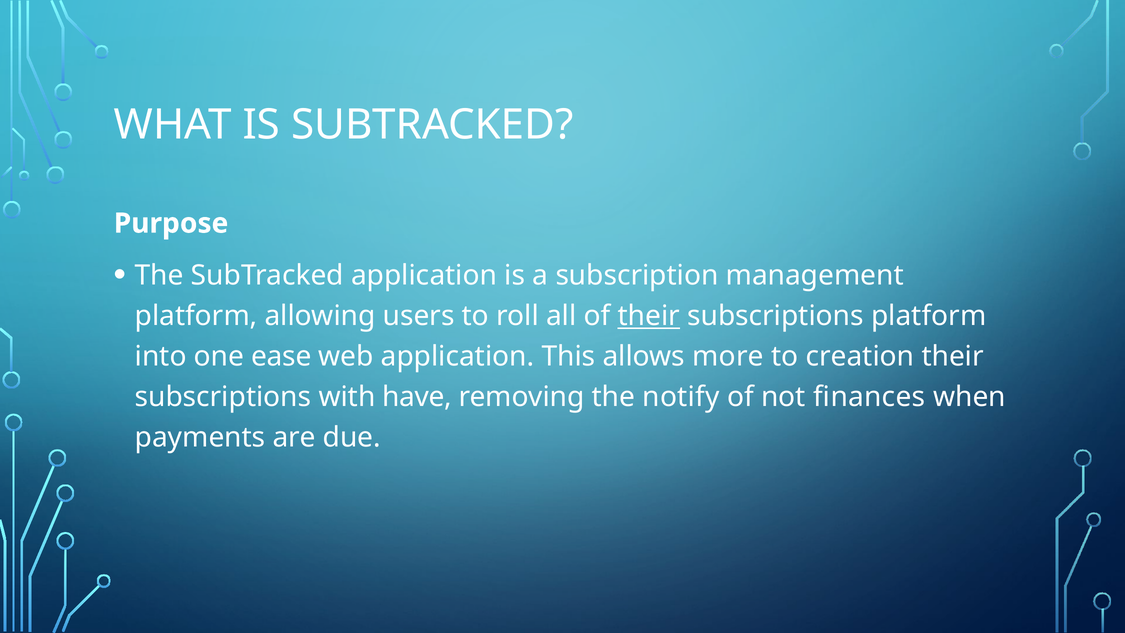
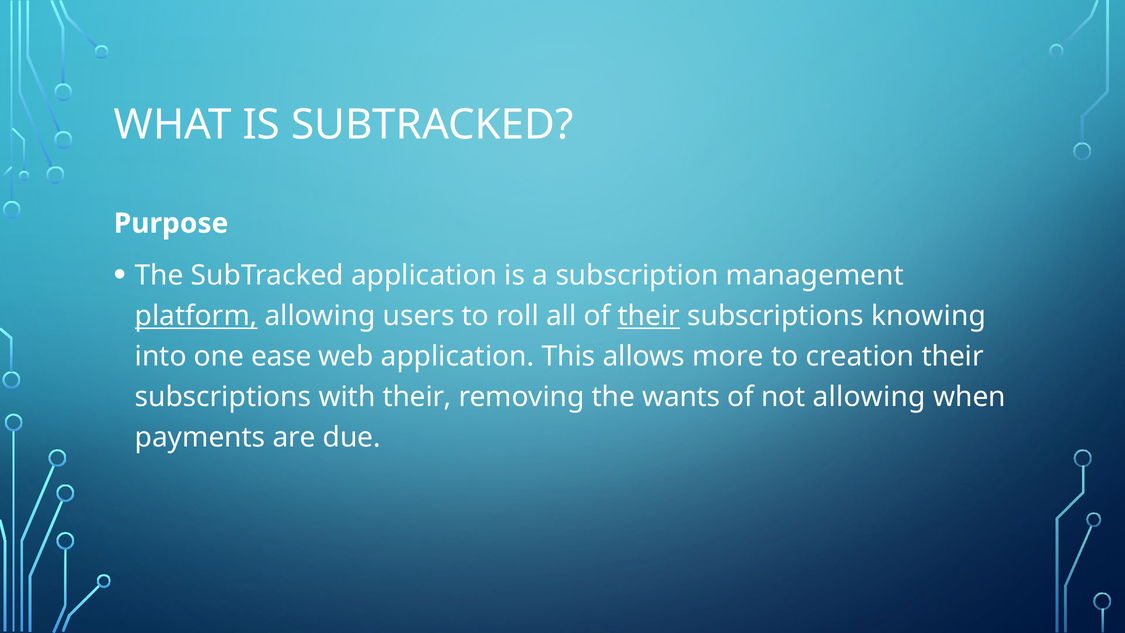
platform underline: none -> present (196, 316)
subscriptions platform: platform -> knowing (929, 316)
with have: have -> their (417, 397)
notify: notify -> wants (681, 397)
not finances: finances -> allowing (869, 397)
